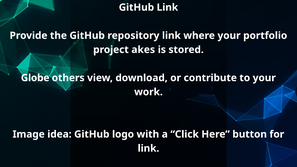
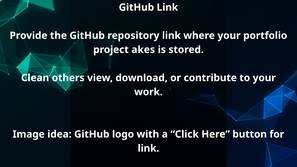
Globe: Globe -> Clean (35, 78)
